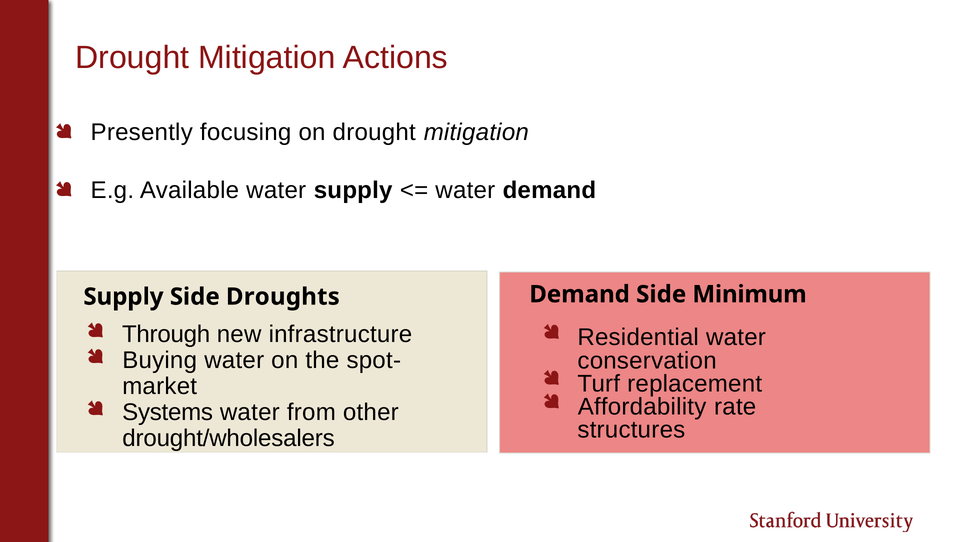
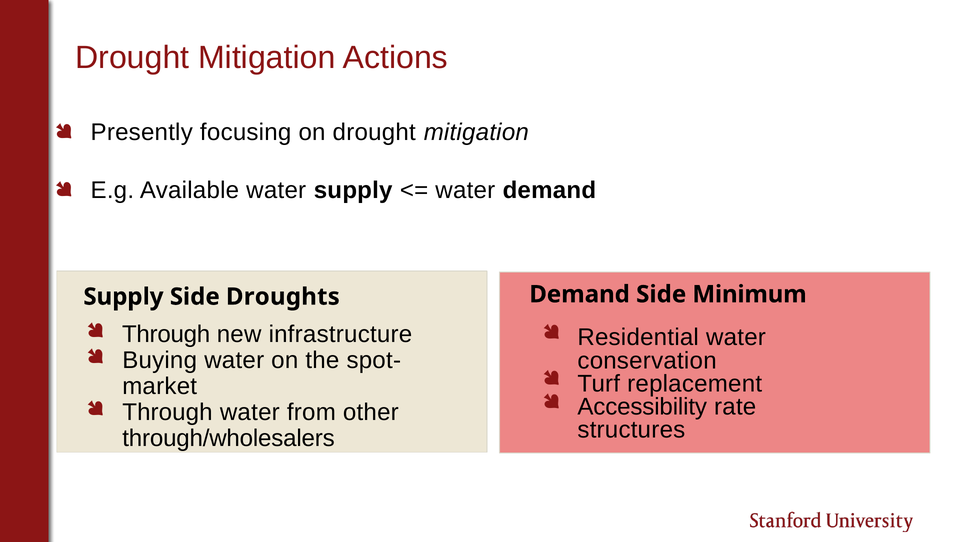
Affordability: Affordability -> Accessibility (642, 407)
Systems: Systems -> Through (167, 412)
drought/wholesalers: drought/wholesalers -> through/wholesalers (229, 438)
